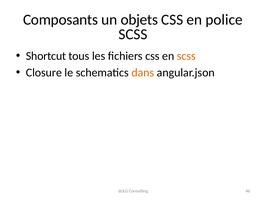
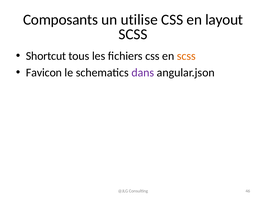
objets: objets -> utilise (139, 20)
police: police -> layout (224, 20)
Closure: Closure -> Favicon (44, 72)
dans colour: orange -> purple (143, 72)
